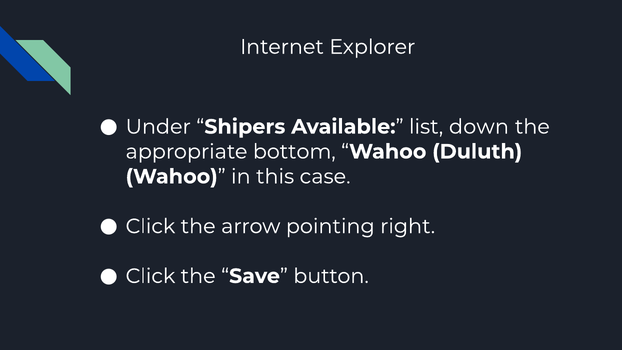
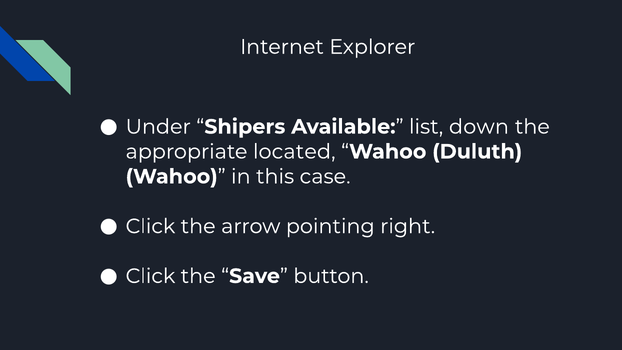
bottom: bottom -> located (294, 152)
